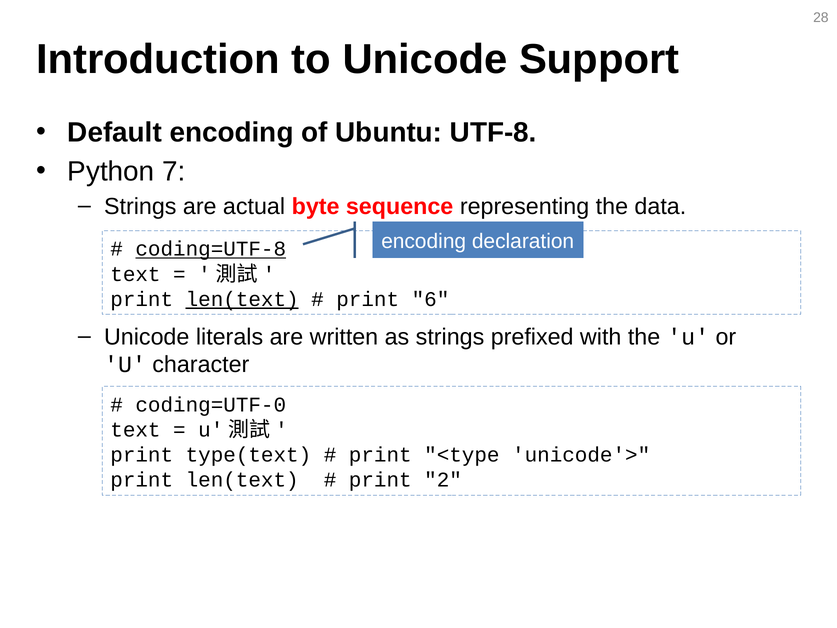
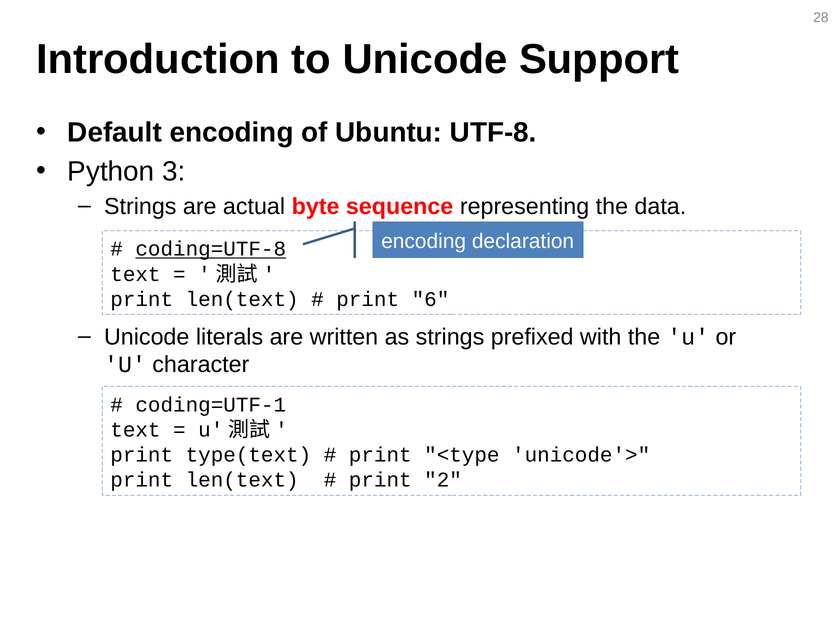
7: 7 -> 3 (174, 171)
len(text underline: present -> none (242, 299)
coding=UTF-0: coding=UTF-0 -> coding=UTF-1 (211, 404)
